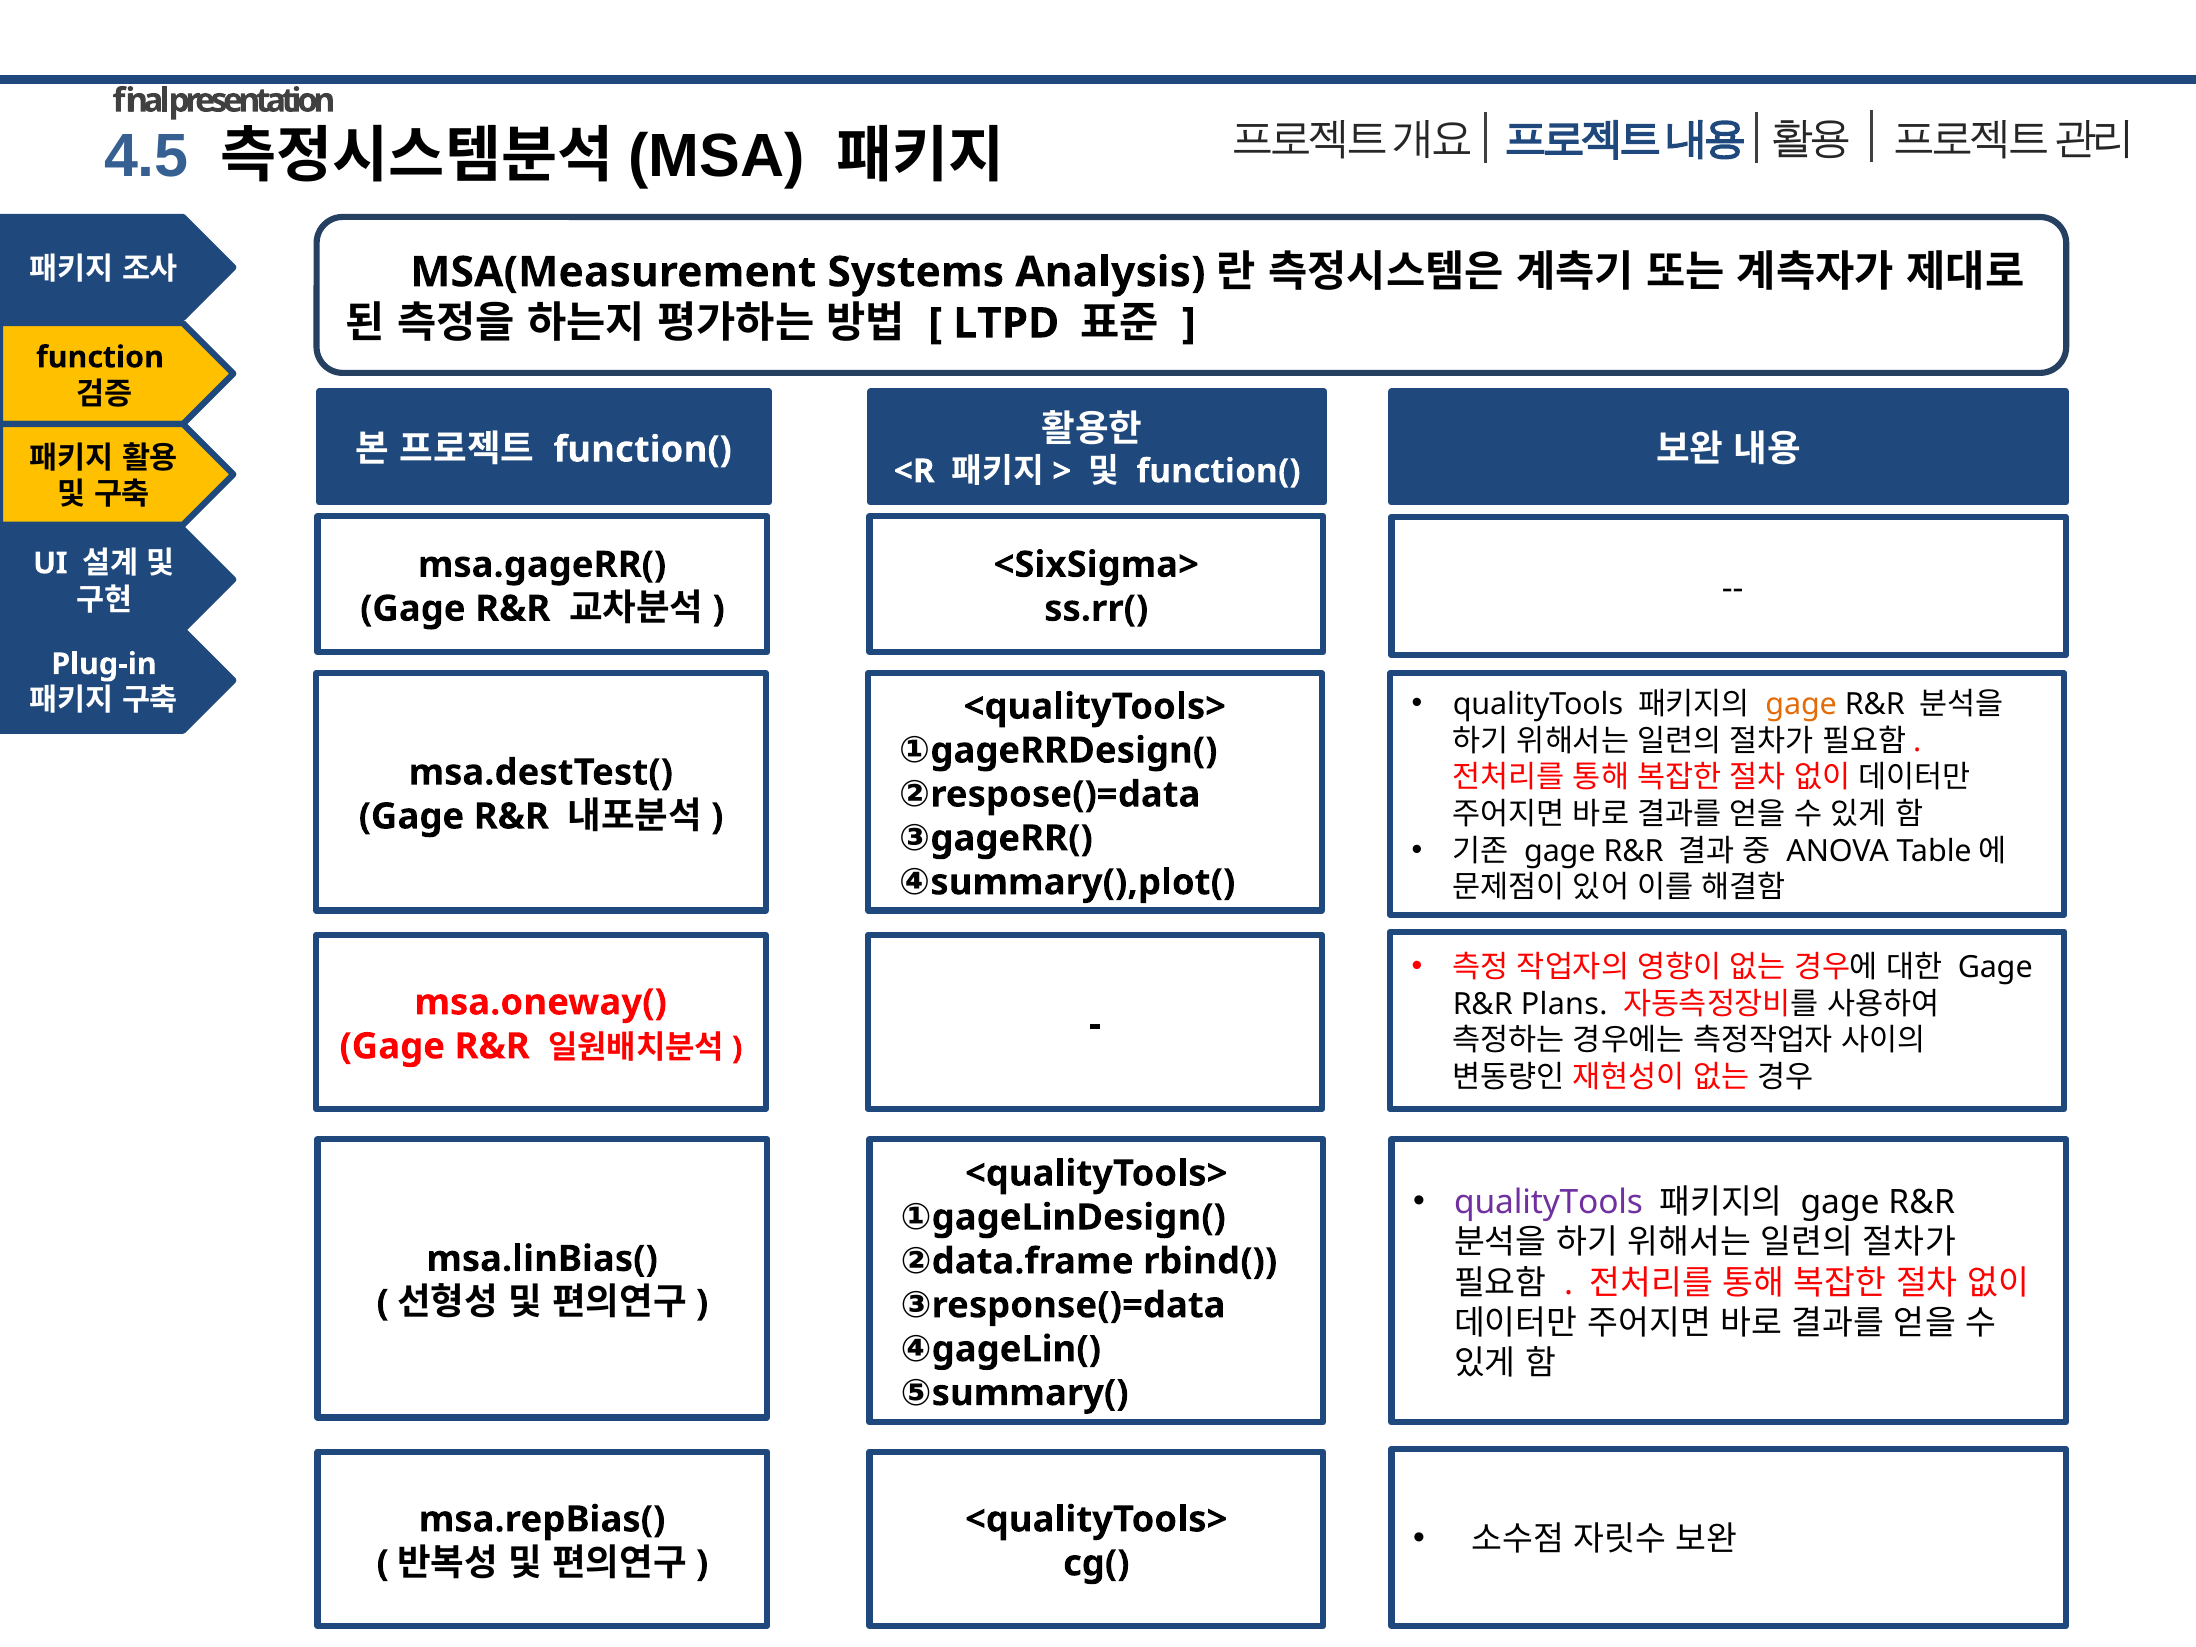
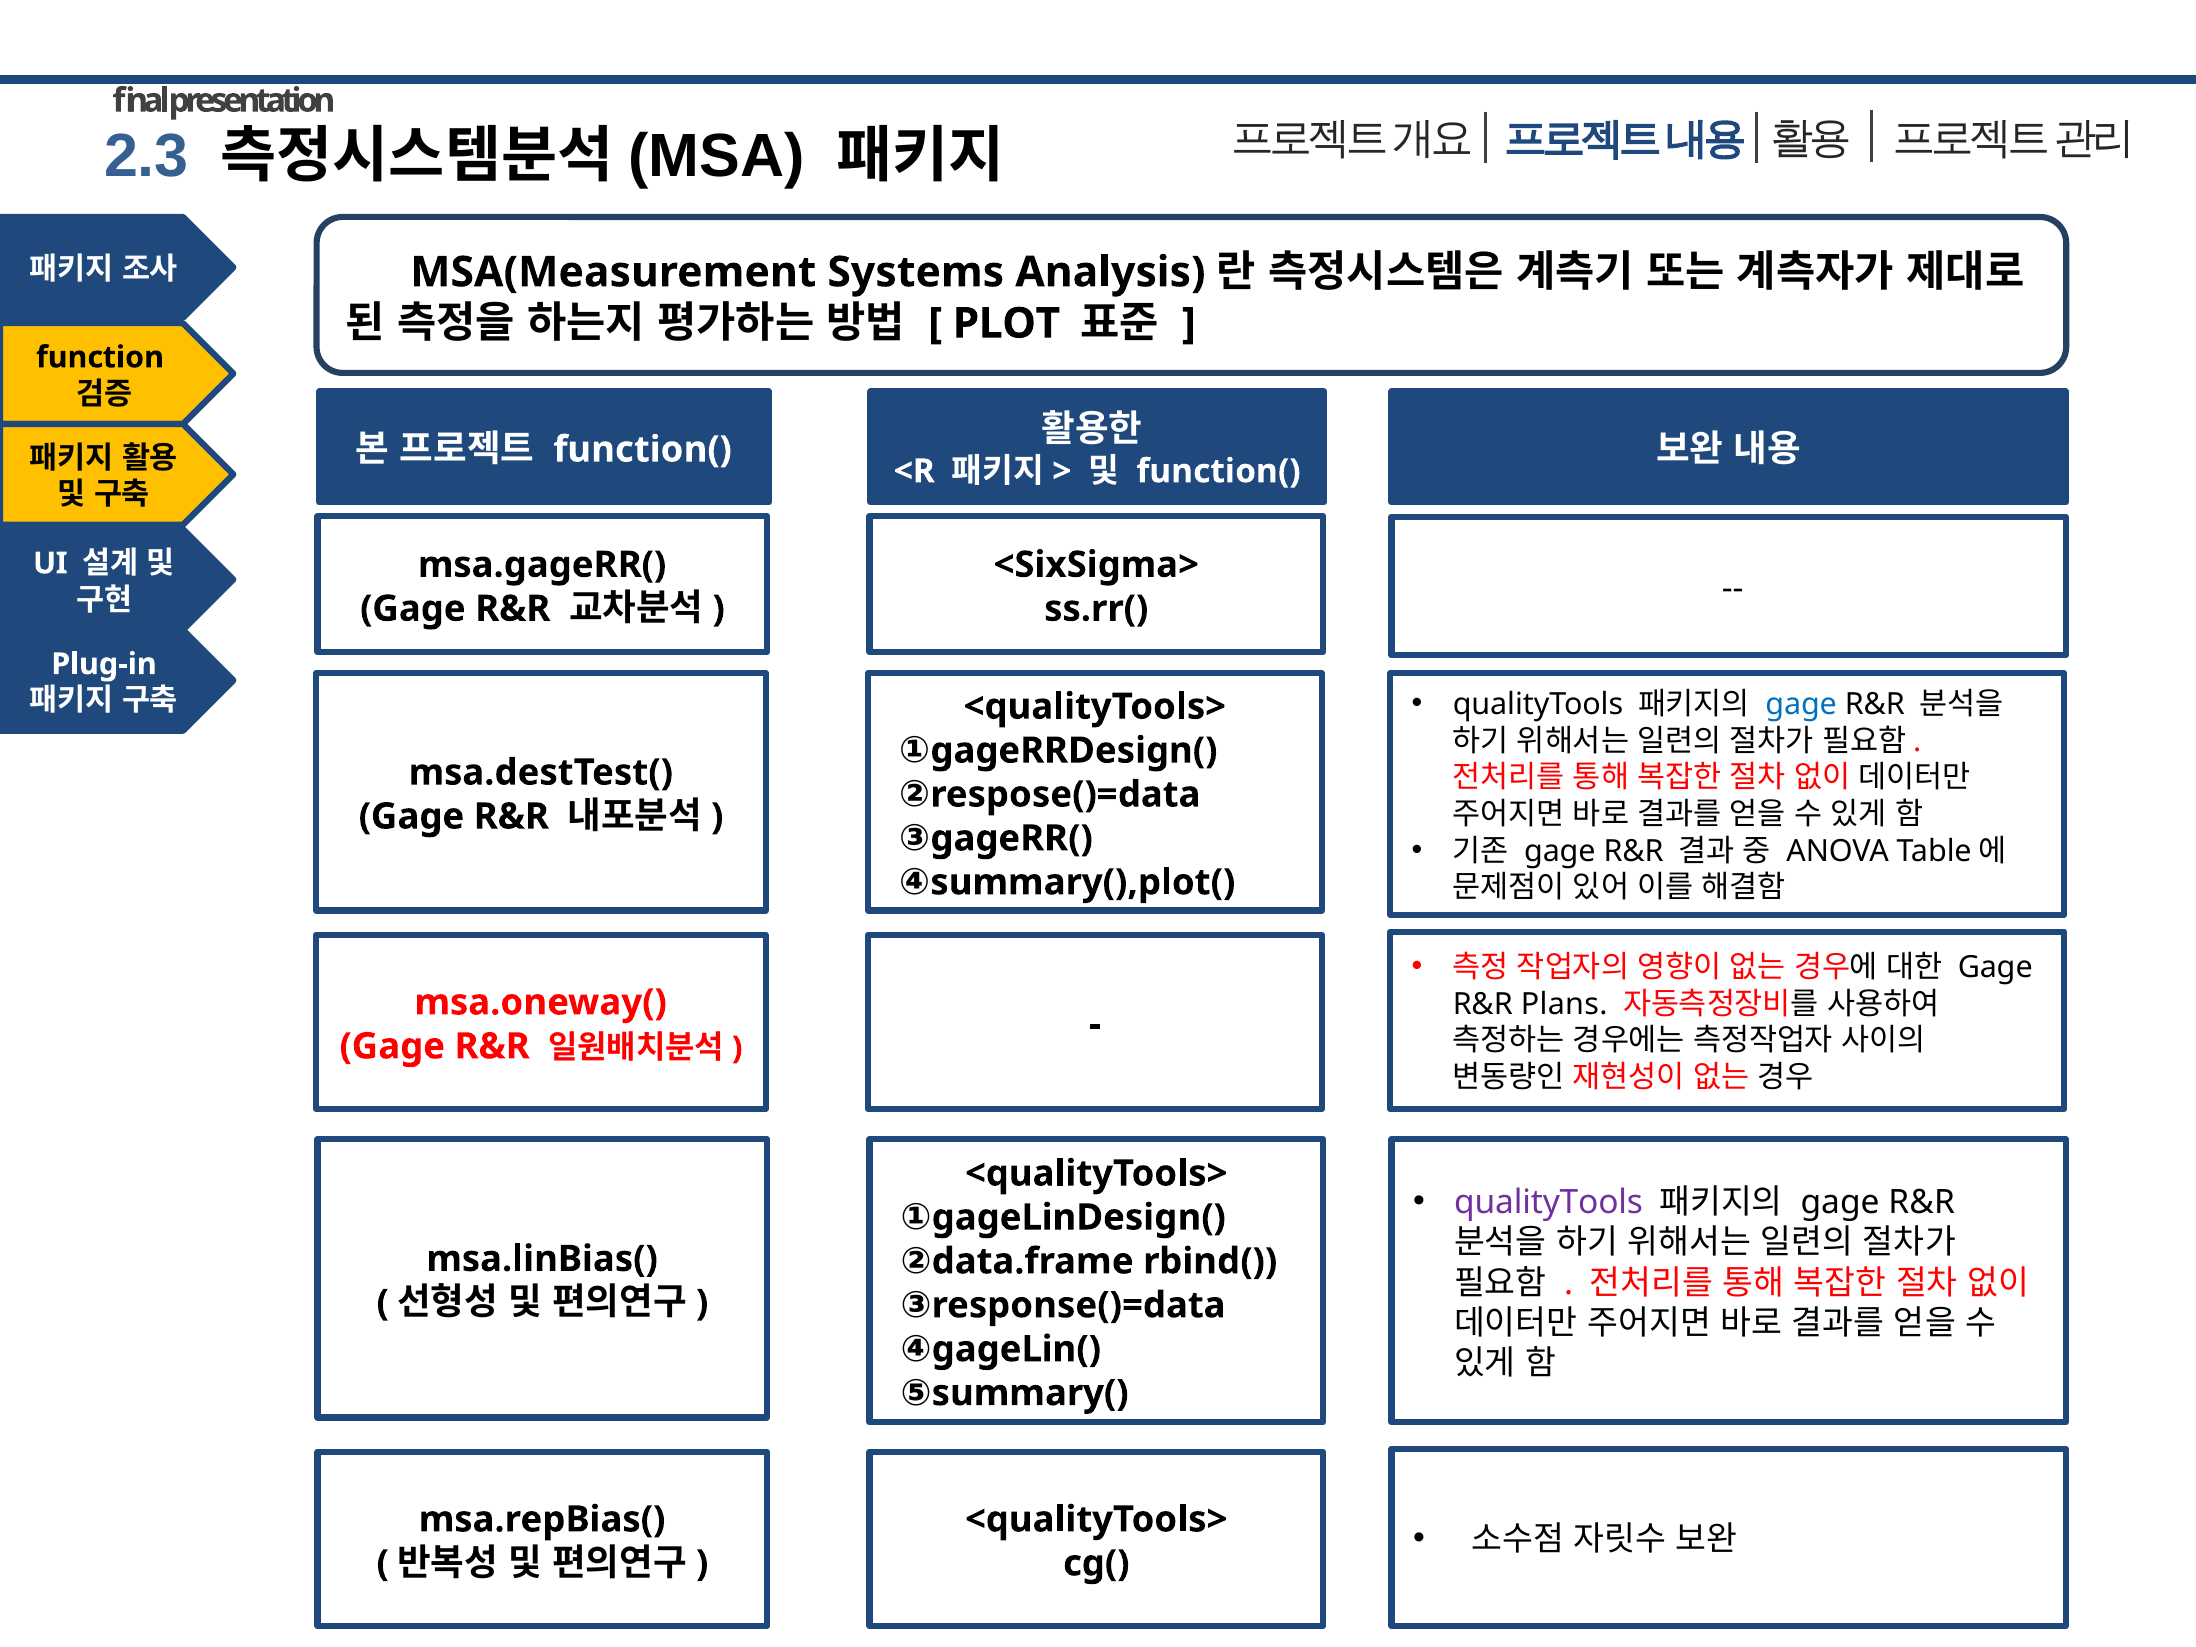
4.5: 4.5 -> 2.3 (146, 157)
LTPD: LTPD -> PLOT (1006, 324)
gage colour: orange -> blue (1801, 704)
